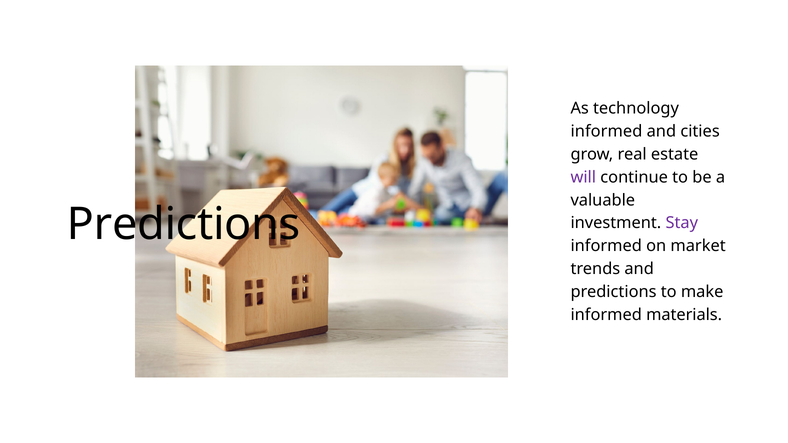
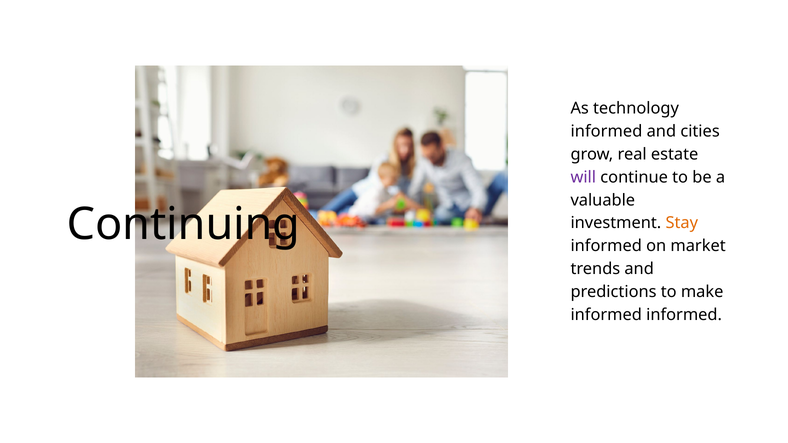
Predictions: Predictions -> Continuing (184, 224)
Stay colour: purple -> orange (682, 223)
informed materials: materials -> informed (684, 315)
